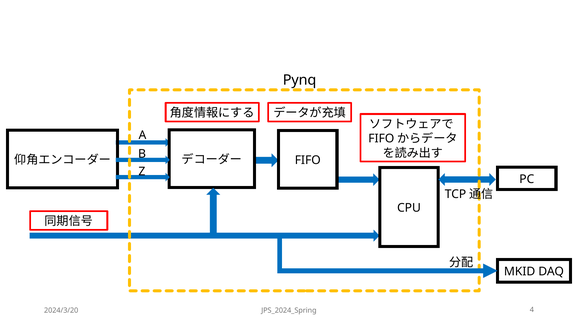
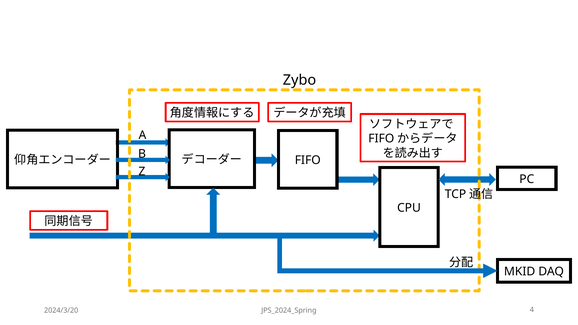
Pynq: Pynq -> Zybo (299, 80)
